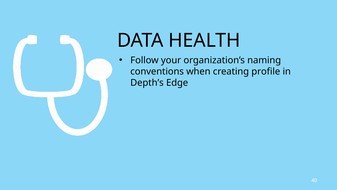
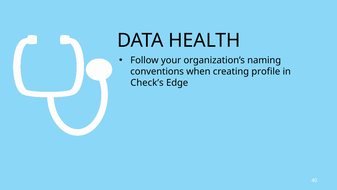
Depth’s: Depth’s -> Check’s (147, 83)
